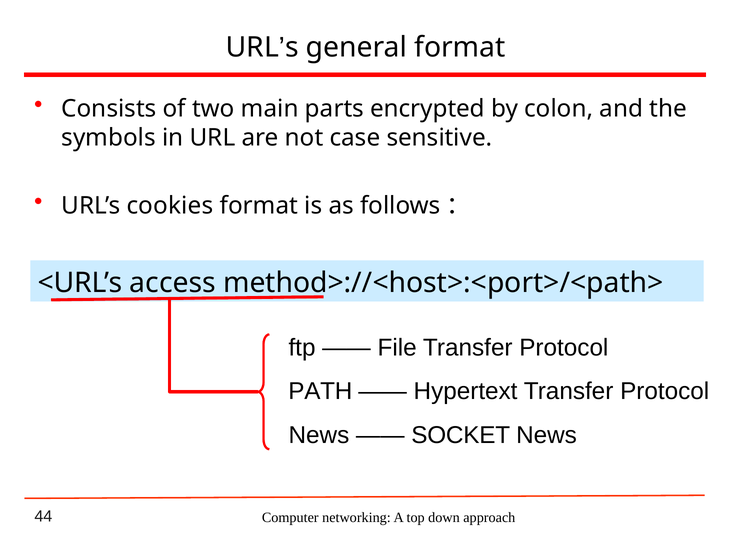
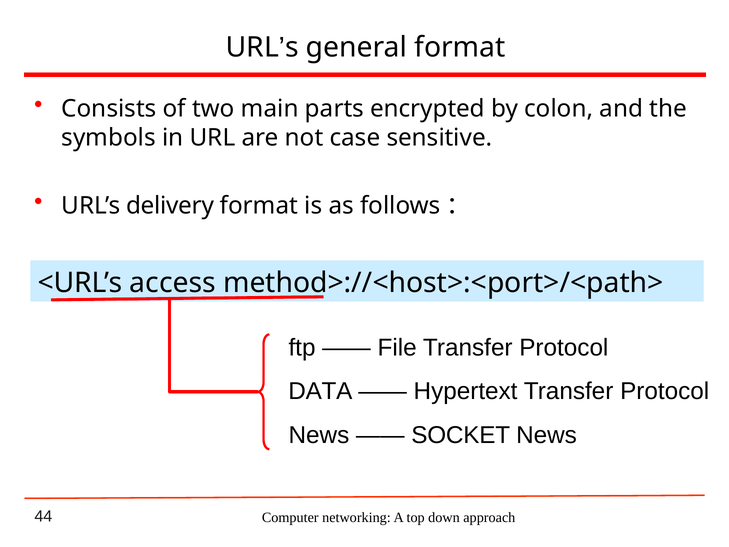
cookies: cookies -> delivery (170, 206)
PATH: PATH -> DATA (320, 391)
